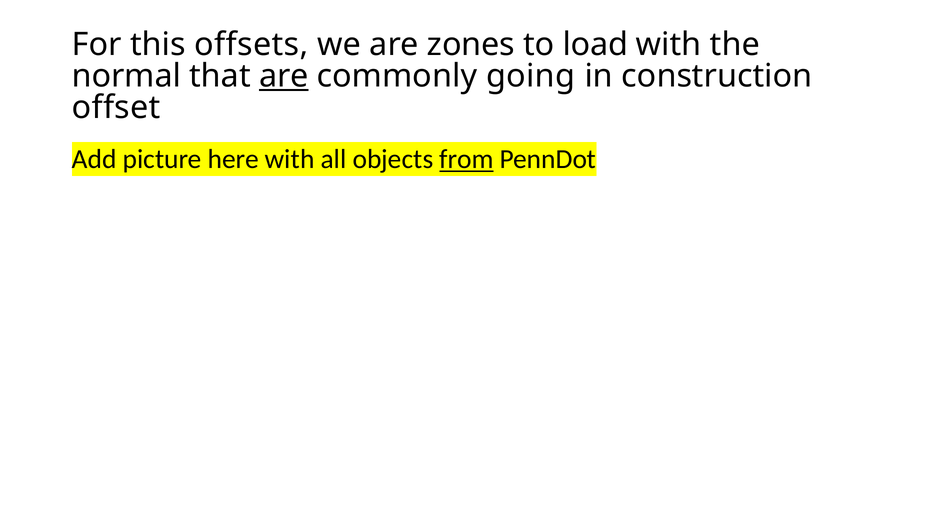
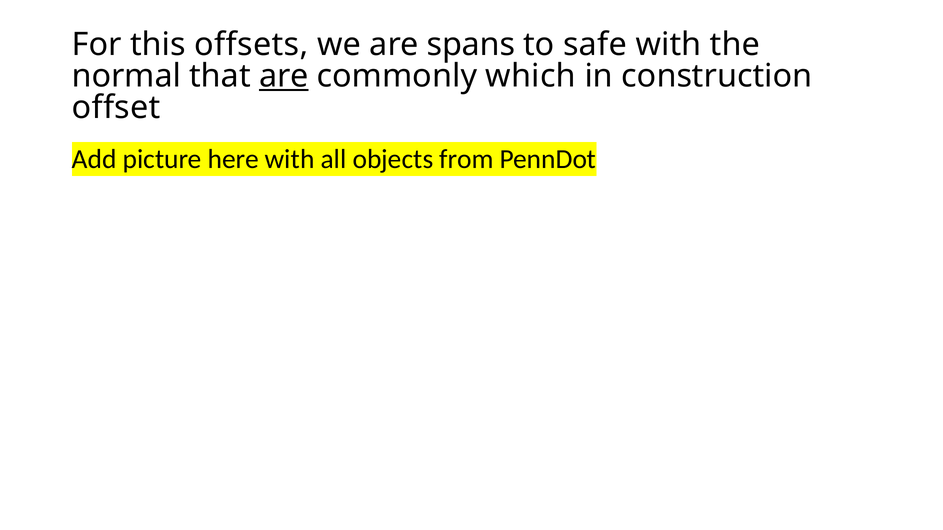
zones: zones -> spans (471, 44)
load: load -> safe (595, 44)
going: going -> which (531, 76)
from underline: present -> none (466, 159)
